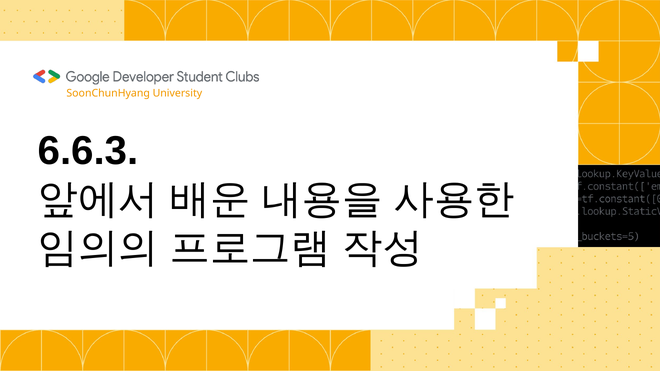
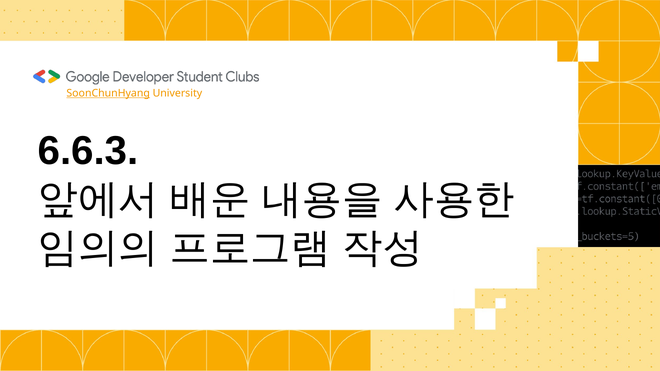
SoonChunHyang underline: none -> present (108, 93)
